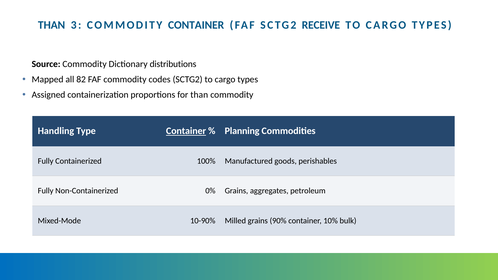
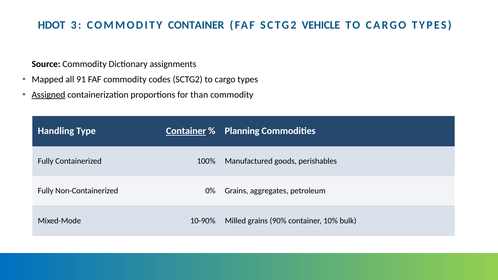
THAN: THAN -> HDOT (52, 25)
RECEIVE: RECEIVE -> VEHICLE (321, 25)
distributions: distributions -> assignments (173, 64)
82: 82 -> 91 (81, 79)
Assigned underline: none -> present (48, 95)
